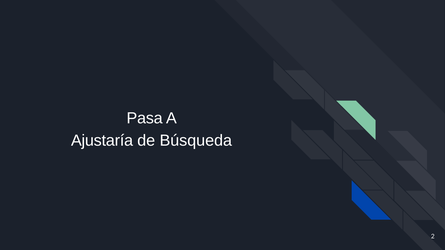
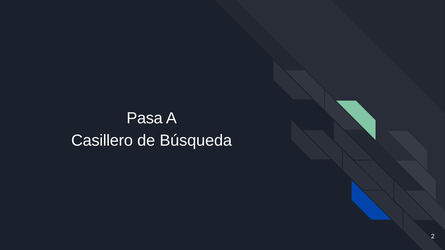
Ajustaría: Ajustaría -> Casillero (102, 141)
